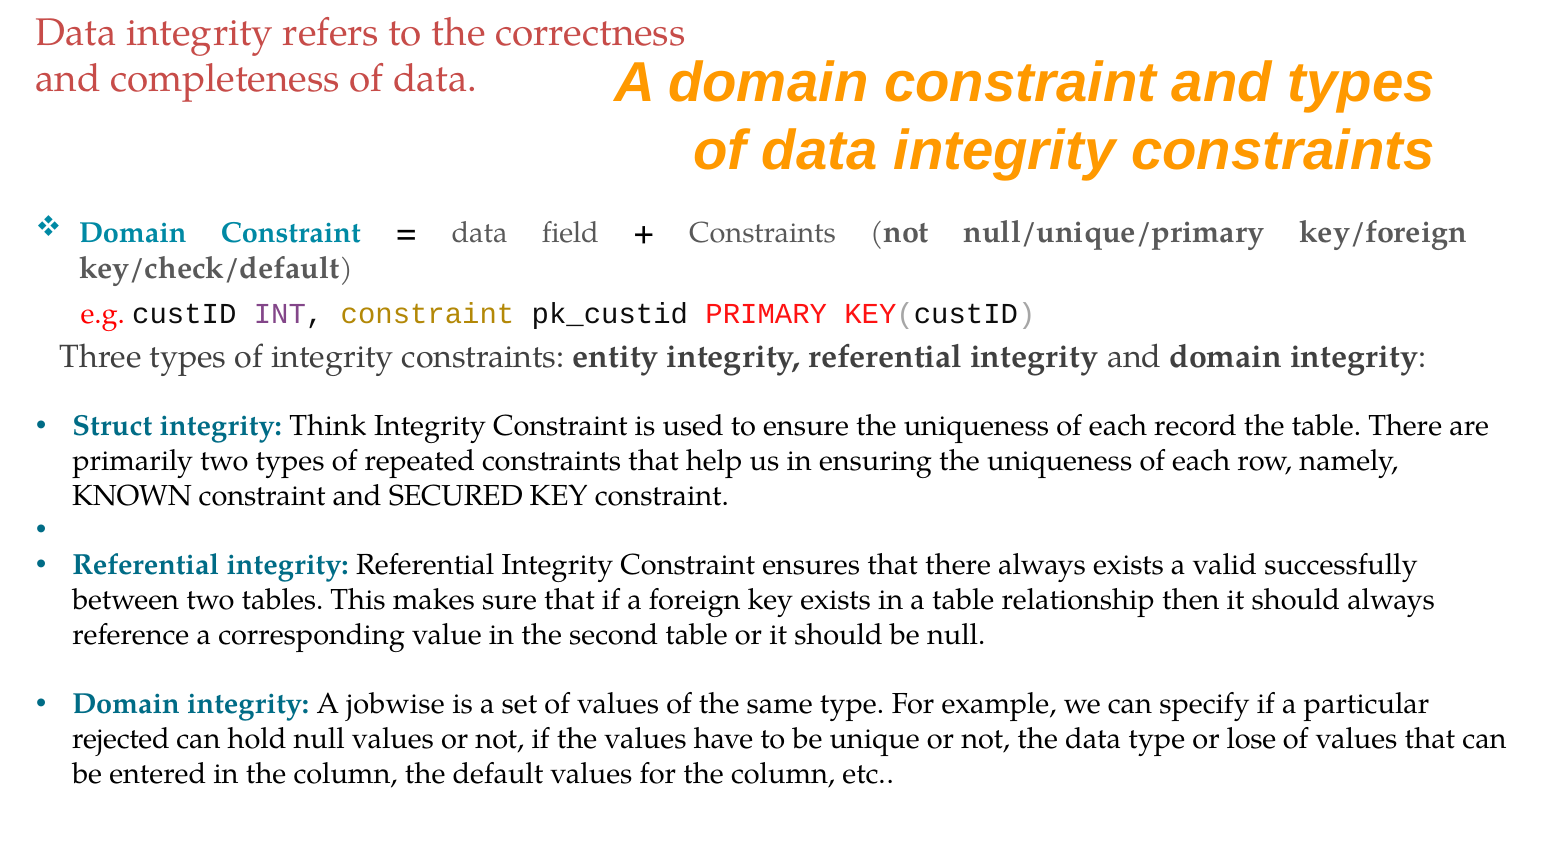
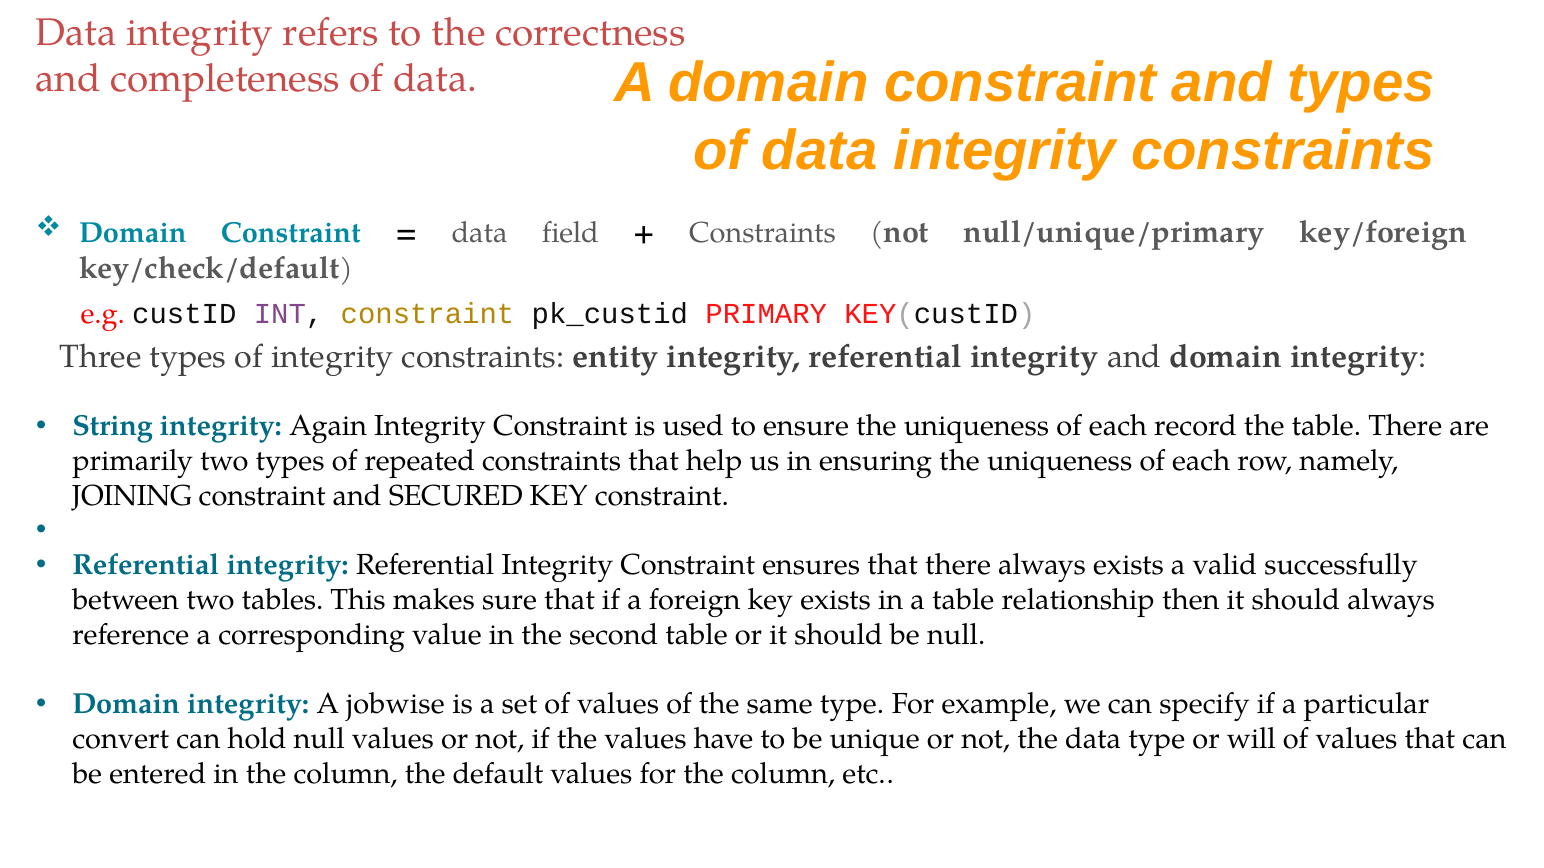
Struct: Struct -> String (113, 427)
Think: Think -> Again (328, 427)
KNOWN: KNOWN -> JOINING (132, 496)
rejected: rejected -> convert (121, 739)
lose: lose -> will (1251, 739)
